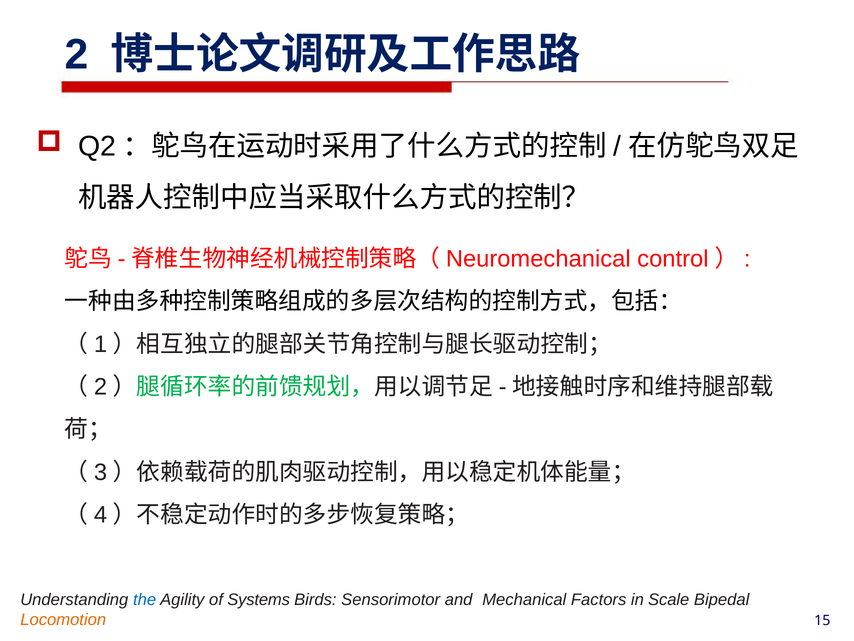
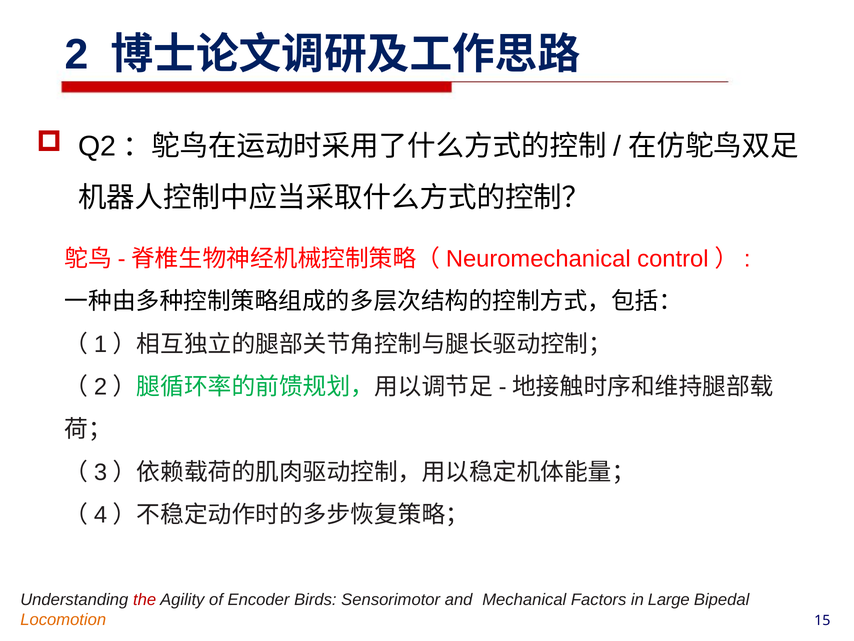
the colour: blue -> red (145, 599)
Systems: Systems -> Encoder (259, 599)
Scale: Scale -> Large (669, 599)
